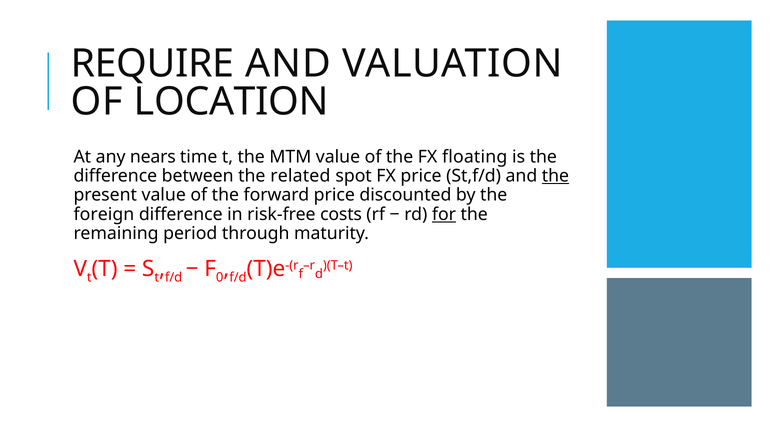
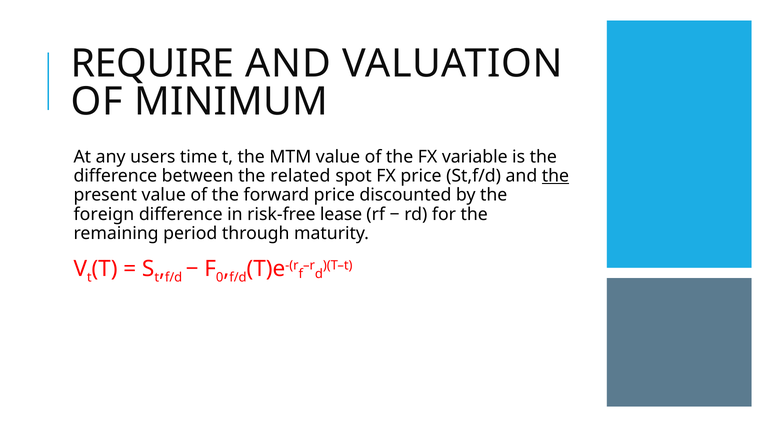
LOCATION: LOCATION -> MINIMUM (231, 102)
nears: nears -> users (153, 157)
floating: floating -> variable (475, 157)
costs: costs -> lease (341, 214)
for underline: present -> none (444, 214)
